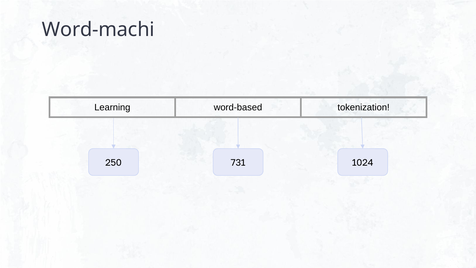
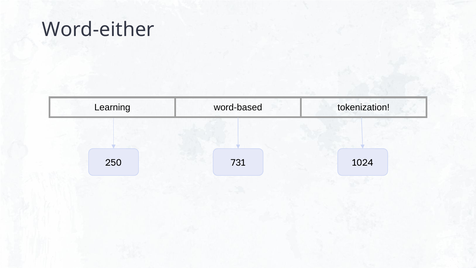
Word-machi: Word-machi -> Word-either (98, 30)
